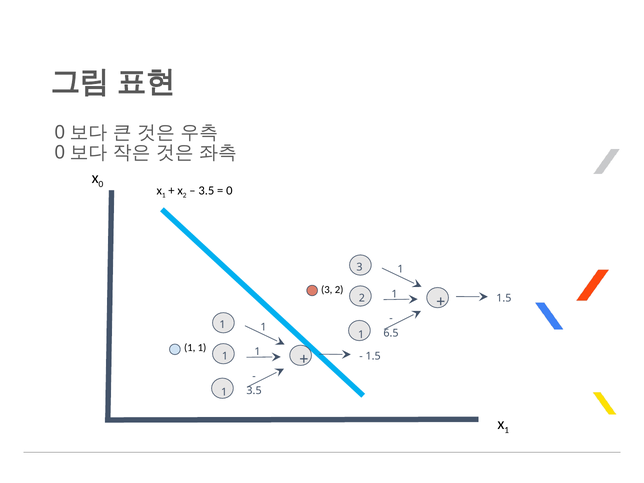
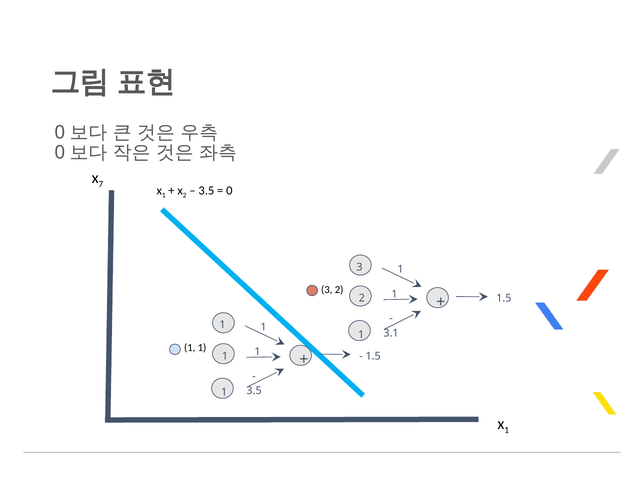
0: 0 -> 7 (101, 184)
6.5: 6.5 -> 3.1 (391, 333)
